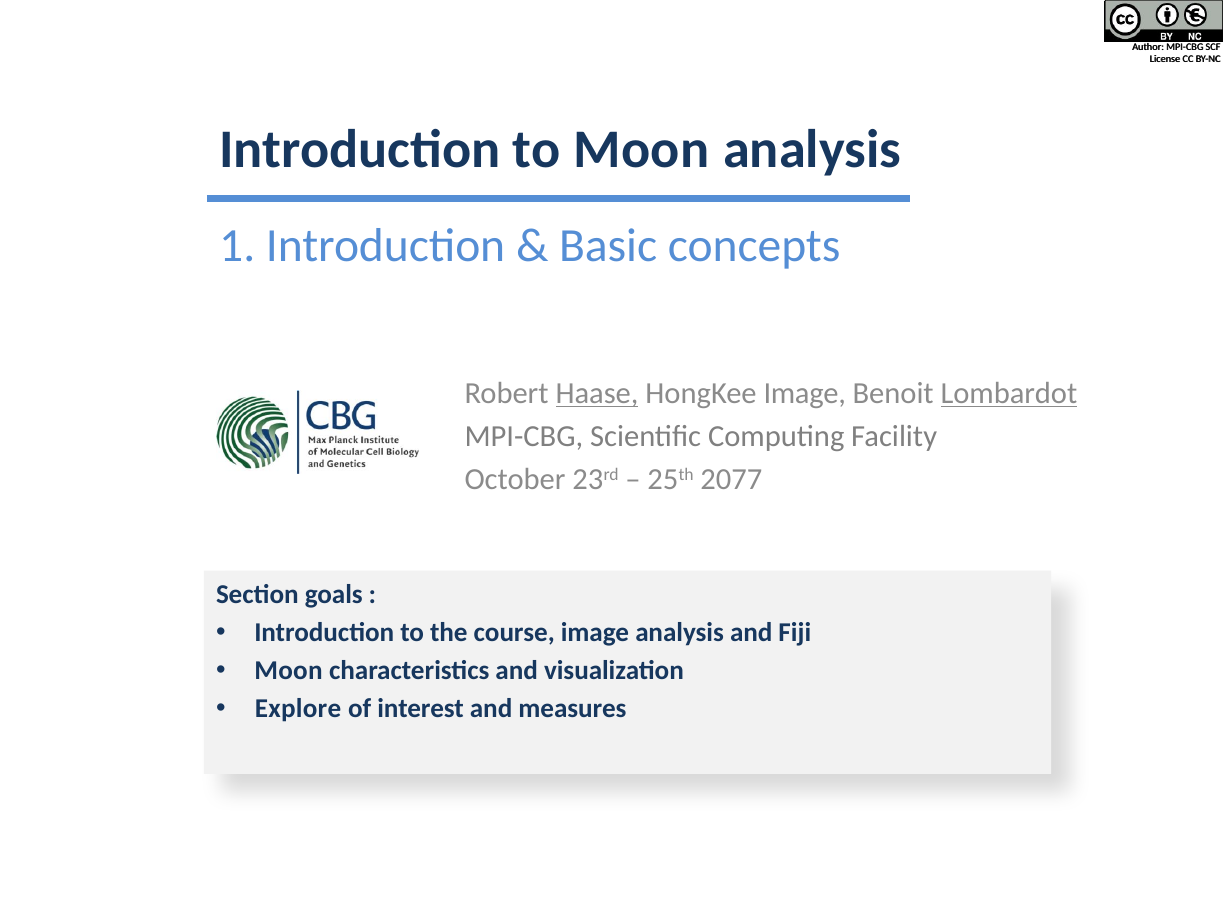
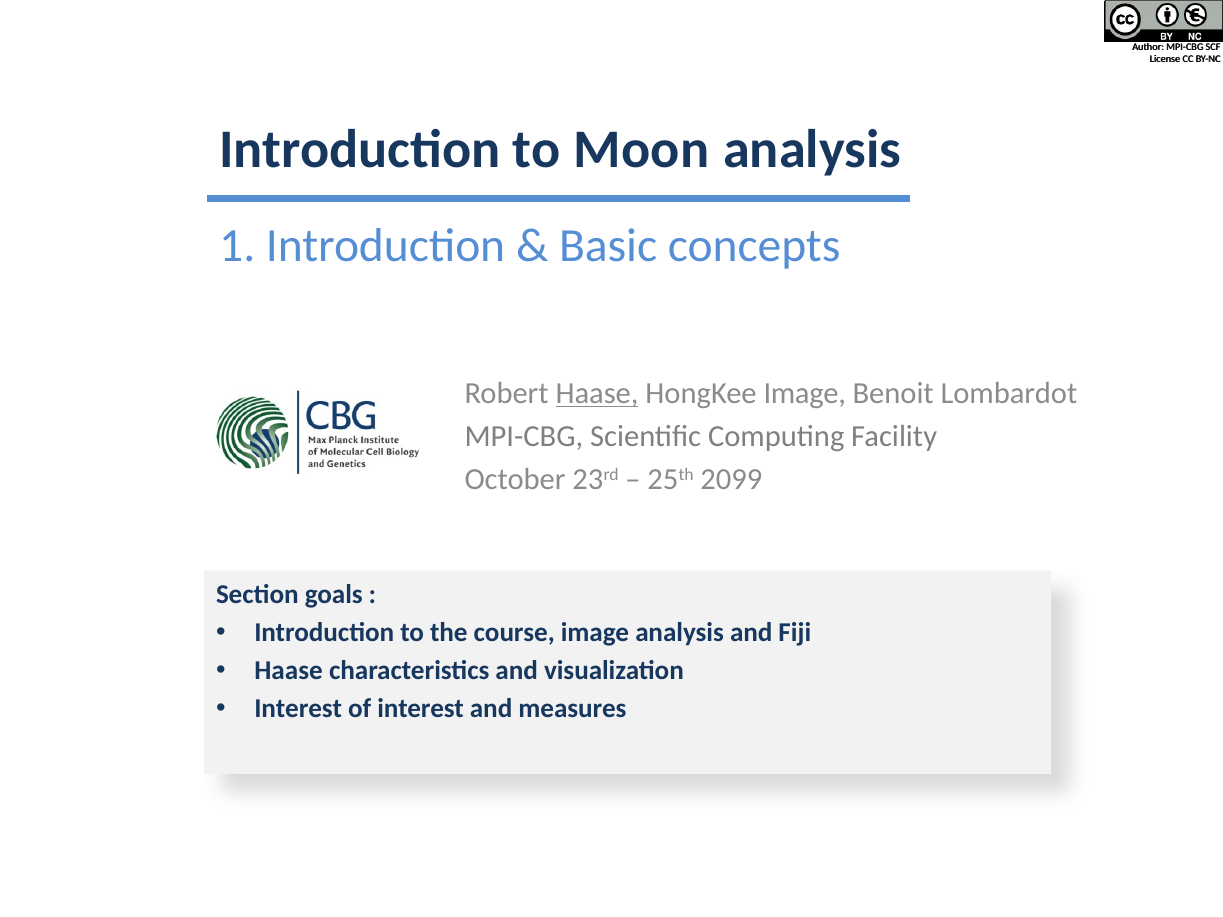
Lombardot underline: present -> none (1009, 394)
2077: 2077 -> 2099 (731, 479)
Moon: Moon -> Haase (289, 671)
Explore: Explore -> Interest (298, 709)
